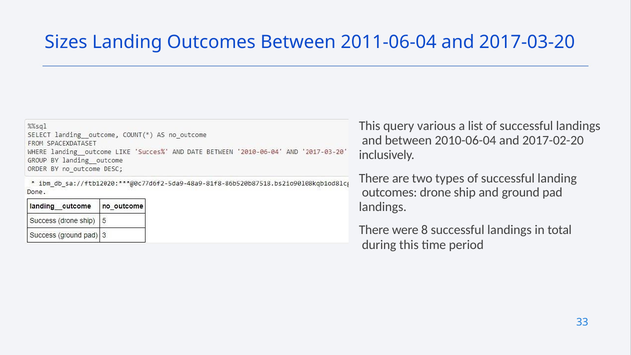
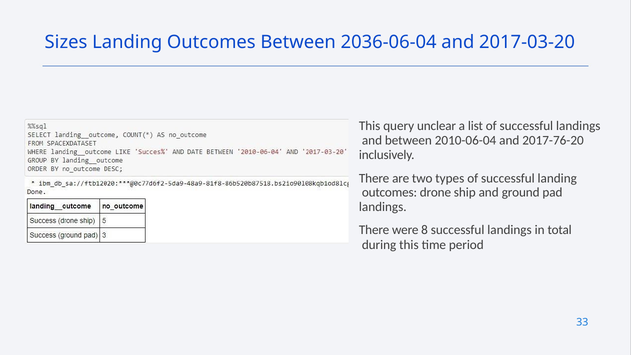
2011-06-04: 2011-06-04 -> 2036-06-04 (389, 42)
various: various -> unclear (437, 126)
2017-02-20: 2017-02-20 -> 2017-76-20 (553, 140)
